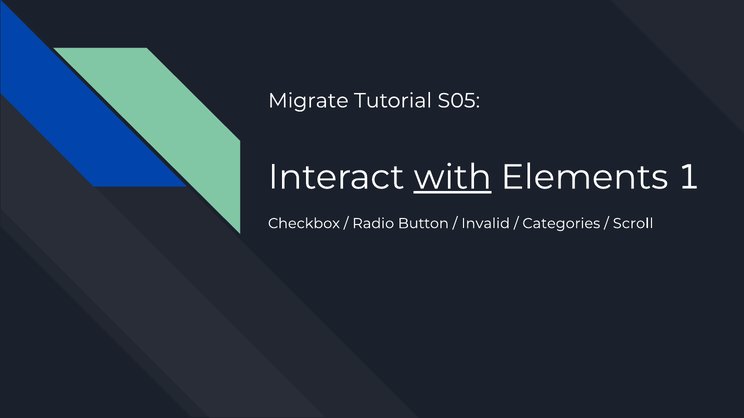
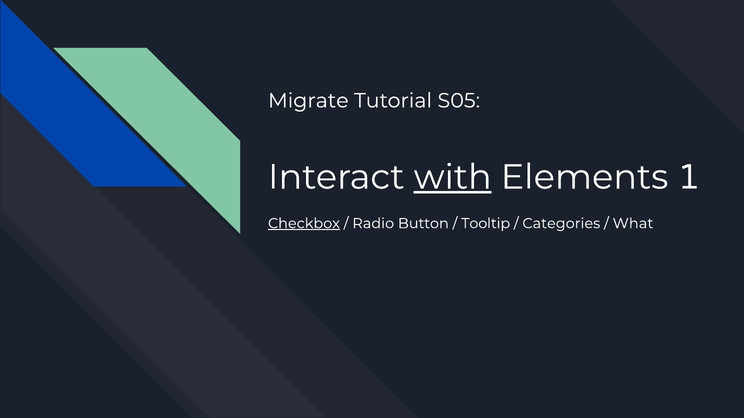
Checkbox underline: none -> present (304, 224)
Invalid: Invalid -> Tooltip (486, 224)
Scroll: Scroll -> What (633, 224)
